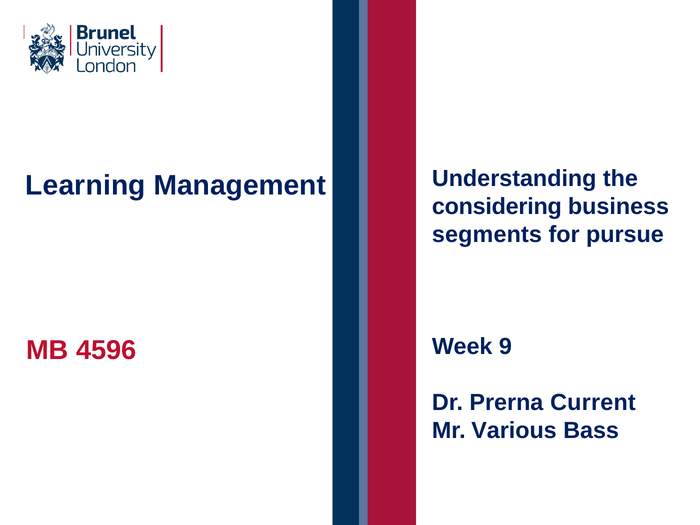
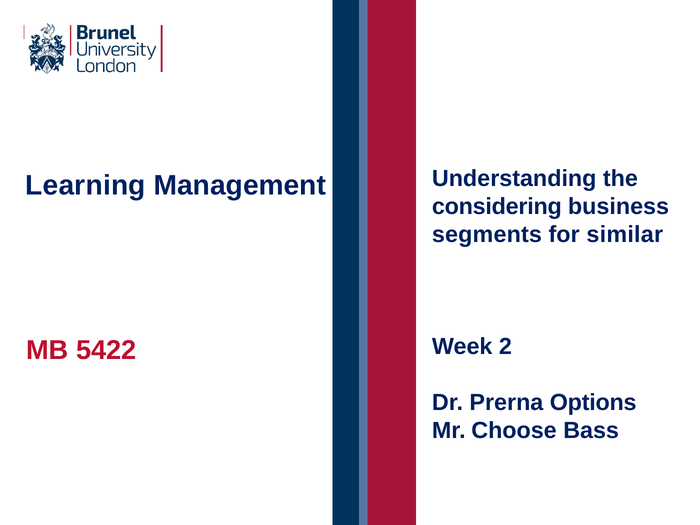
pursue: pursue -> similar (625, 235)
9: 9 -> 2 (505, 347)
4596: 4596 -> 5422 (106, 350)
Current: Current -> Options (593, 403)
Various: Various -> Choose (514, 431)
